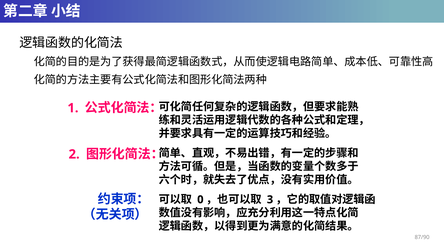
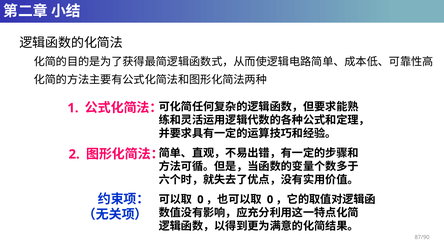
3: 3 -> 0 (270, 199)
